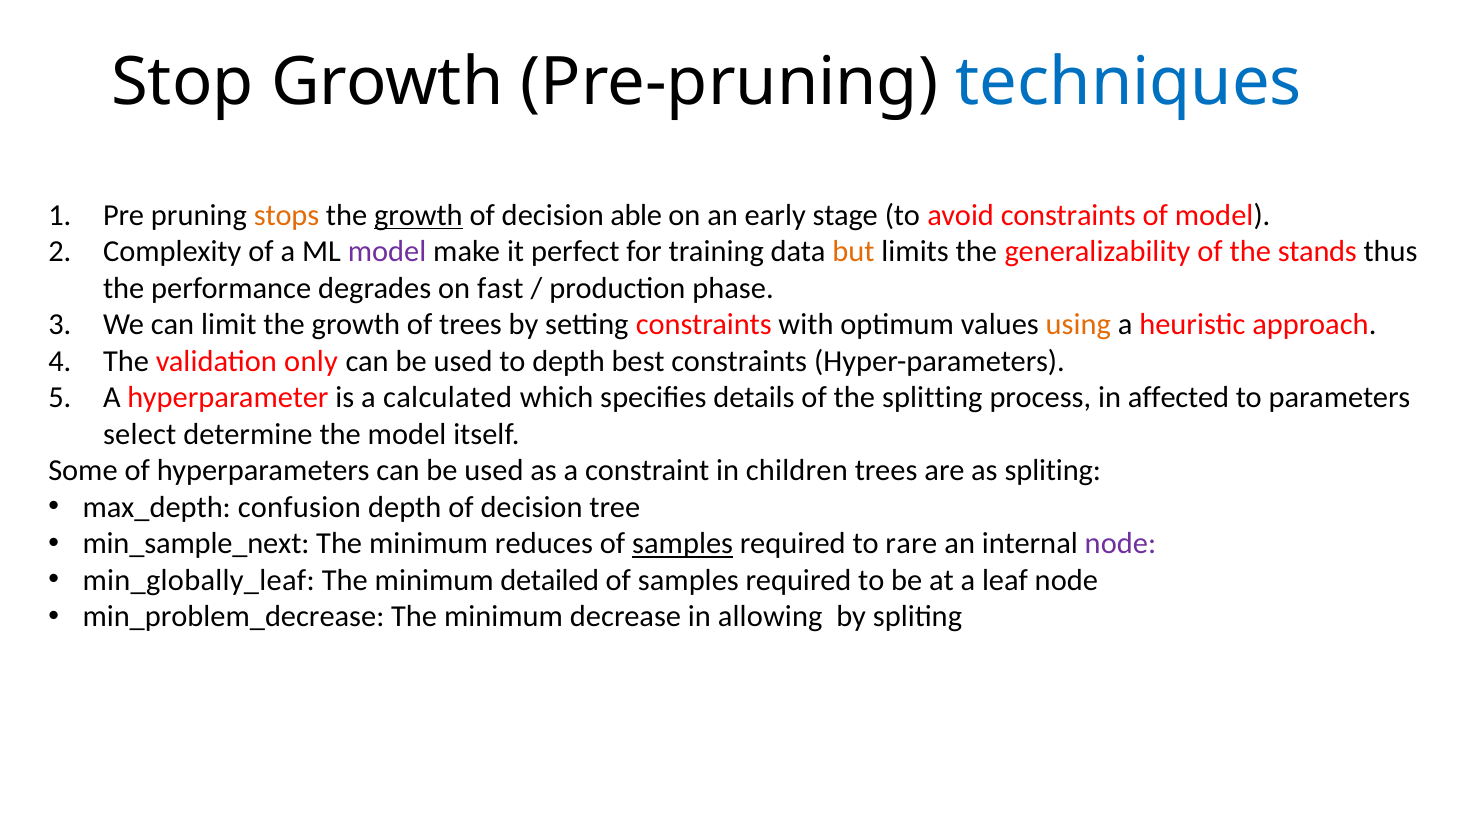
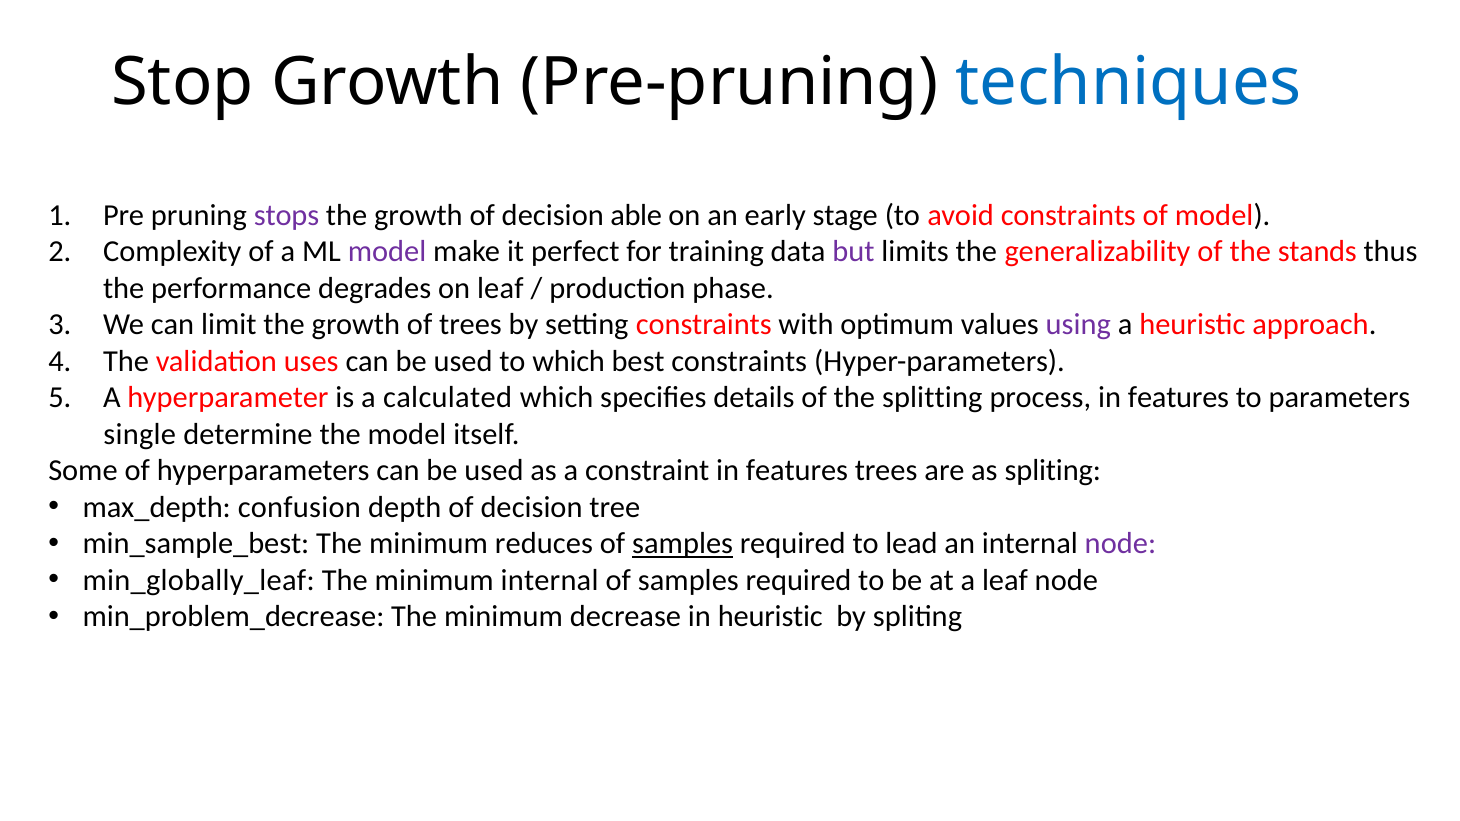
stops colour: orange -> purple (287, 215)
growth underline: present -> none (418, 215)
but colour: orange -> purple (853, 252)
on fast: fast -> leaf (500, 288)
using colour: orange -> purple (1078, 325)
only: only -> uses (311, 361)
to depth: depth -> which (569, 361)
process in affected: affected -> features (1179, 398)
select: select -> single (140, 435)
constraint in children: children -> features (797, 471)
min_sample_next: min_sample_next -> min_sample_best (196, 544)
rare: rare -> lead (912, 544)
minimum detailed: detailed -> internal (550, 581)
in allowing: allowing -> heuristic (770, 617)
